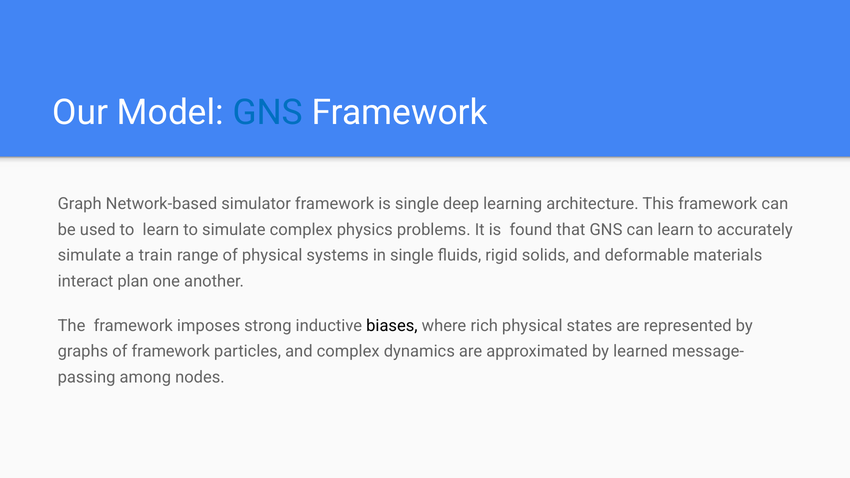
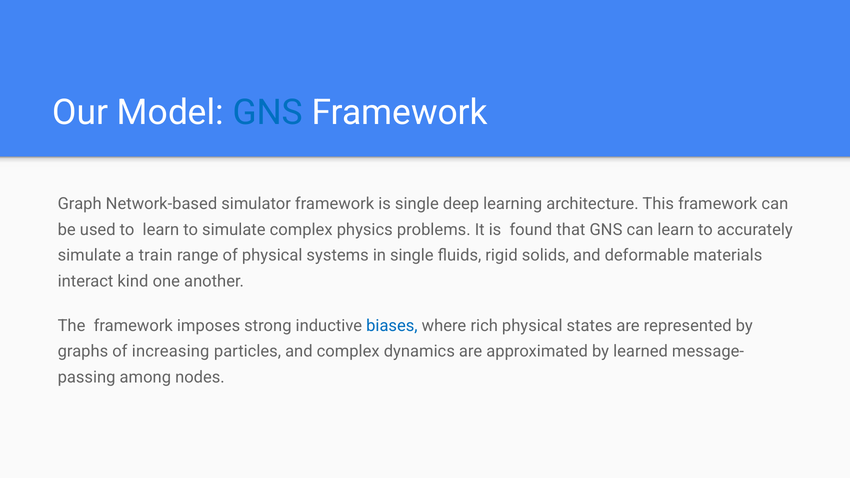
plan: plan -> kind (133, 281)
biases colour: black -> blue (392, 326)
of framework: framework -> increasing (171, 352)
